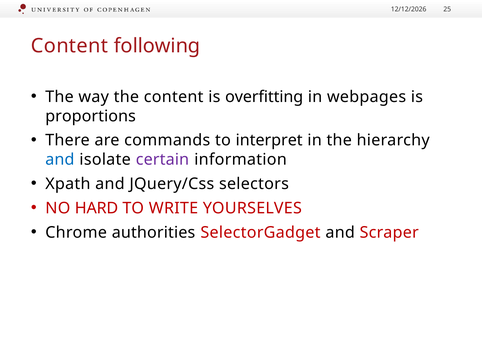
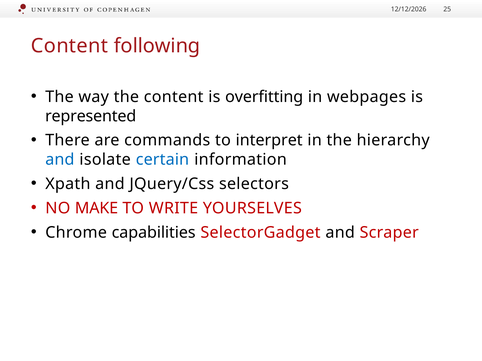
proportions: proportions -> represented (91, 116)
certain colour: purple -> blue (162, 160)
HARD: HARD -> MAKE (96, 208)
authorities: authorities -> capabilities (154, 233)
